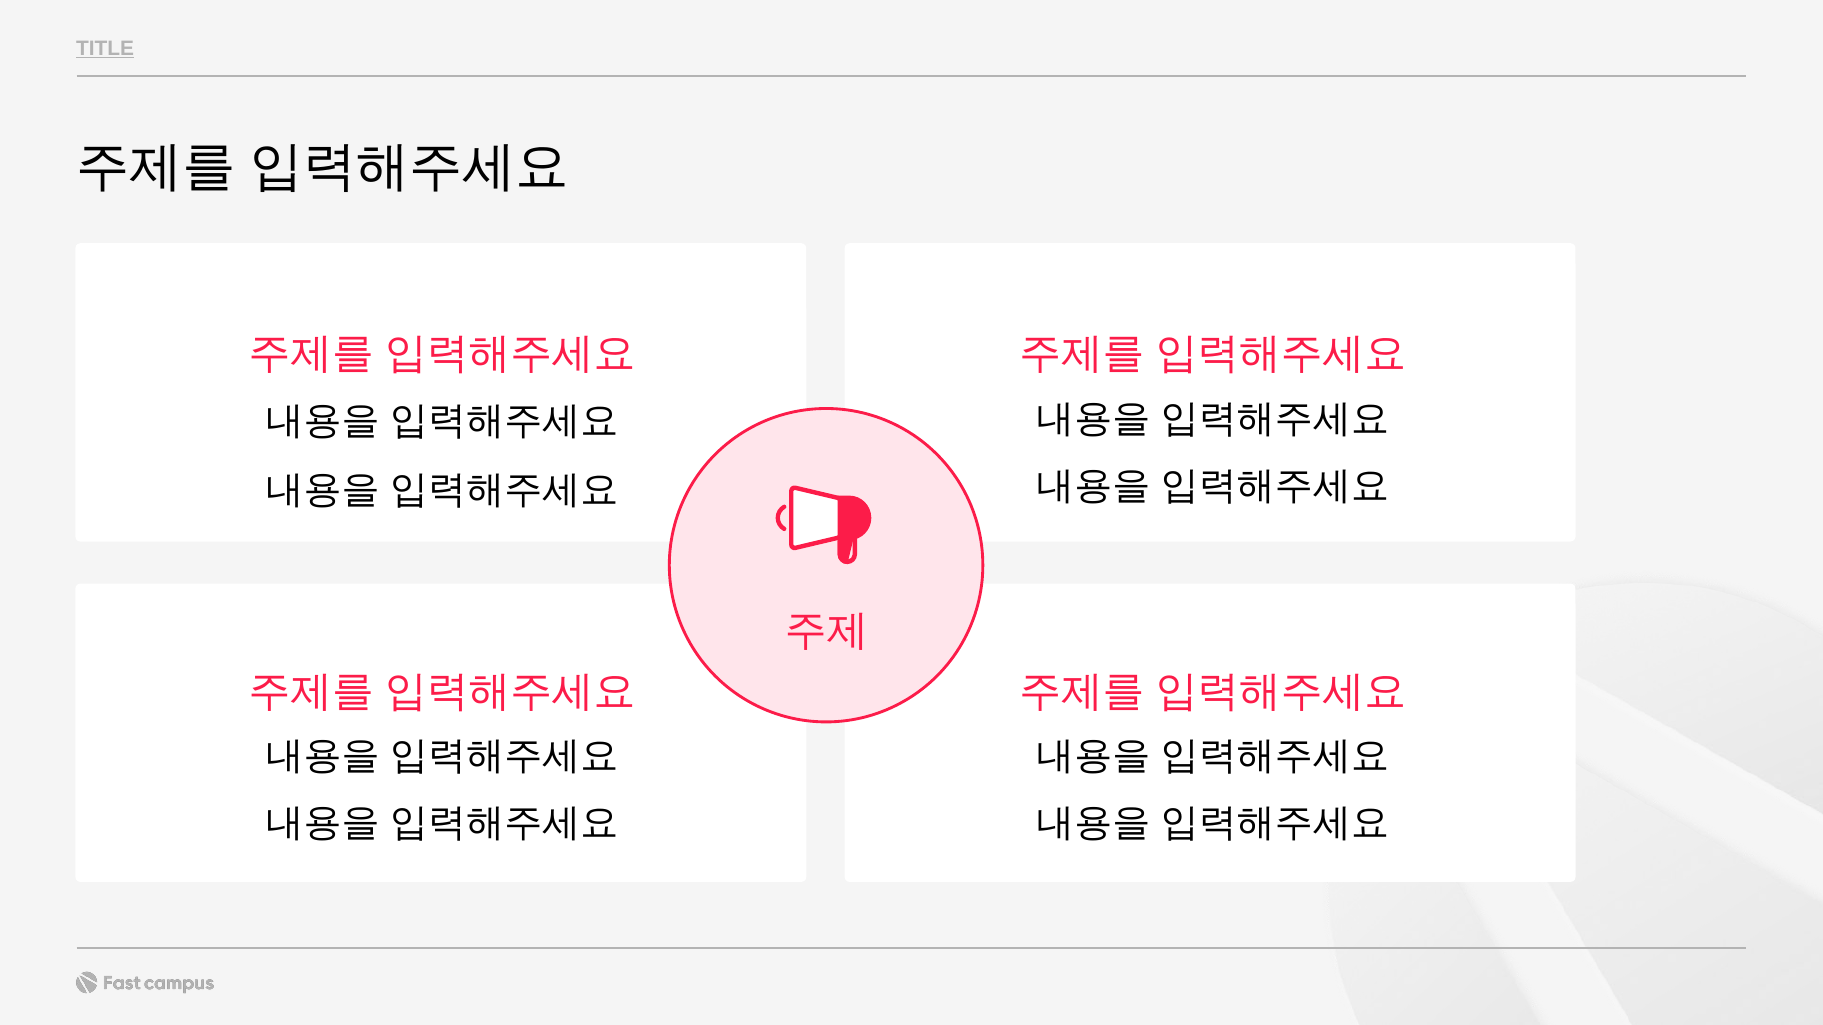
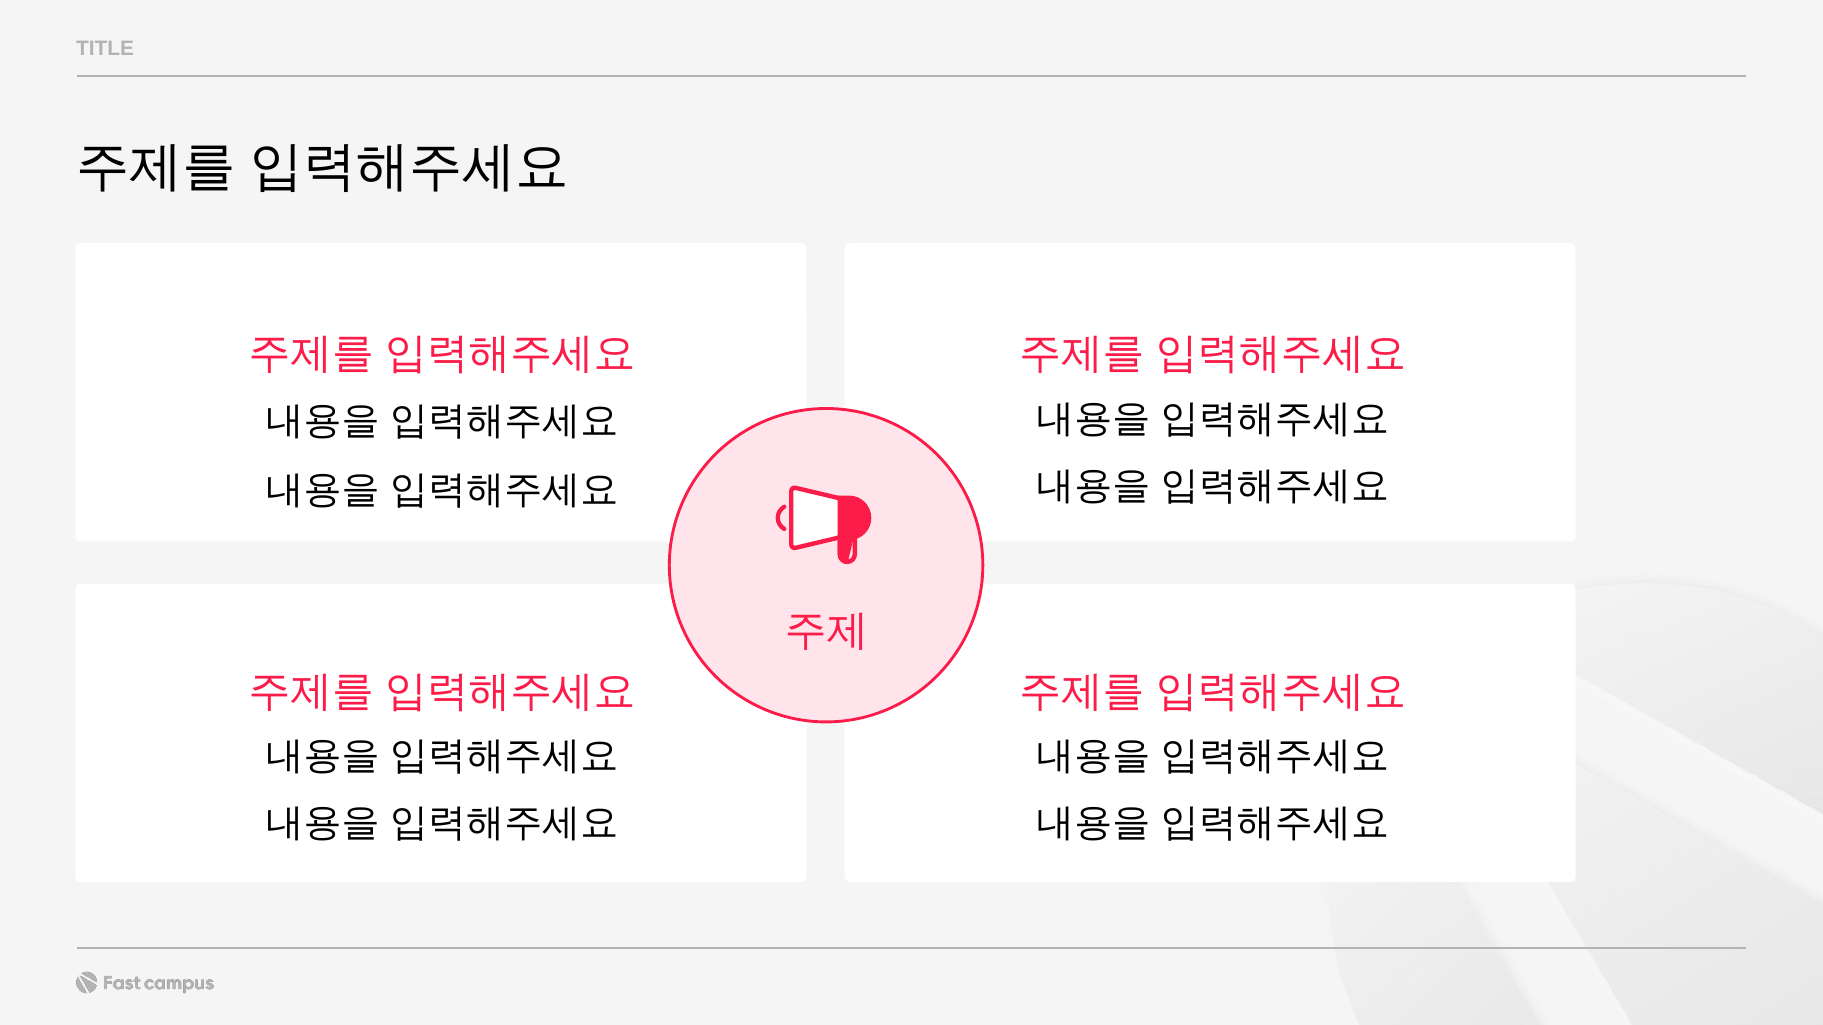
TITLE underline: present -> none (105, 48)
